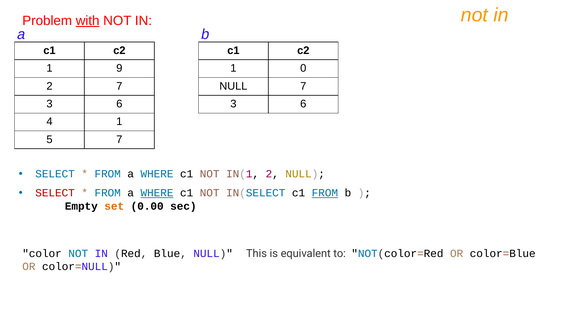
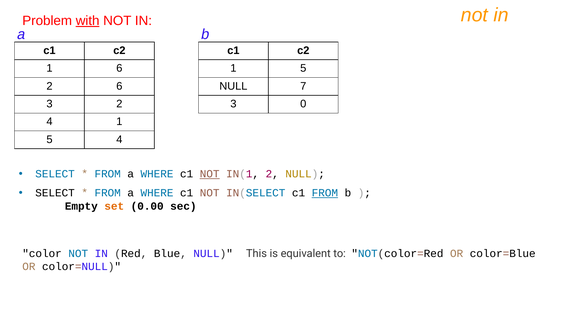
1 9: 9 -> 6 (119, 68)
0: 0 -> 5 (303, 68)
2 7: 7 -> 6 (119, 86)
6: 6 -> 2 (119, 104)
6: 6 -> 0 (303, 104)
5 7: 7 -> 4 (119, 139)
NOT underline: none -> present (210, 174)
SELECT colour: red -> black (55, 193)
WHERE underline: present -> none (157, 193)
